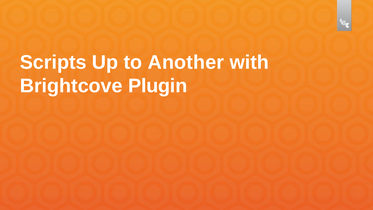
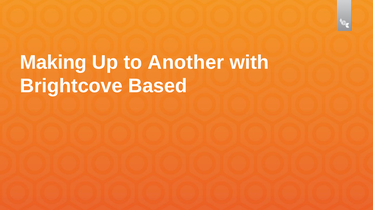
Scripts: Scripts -> Making (53, 62)
Plugin: Plugin -> Based (158, 86)
